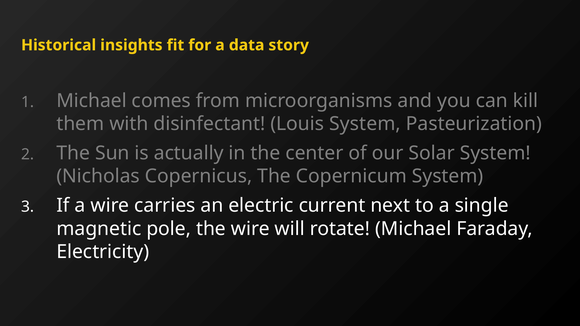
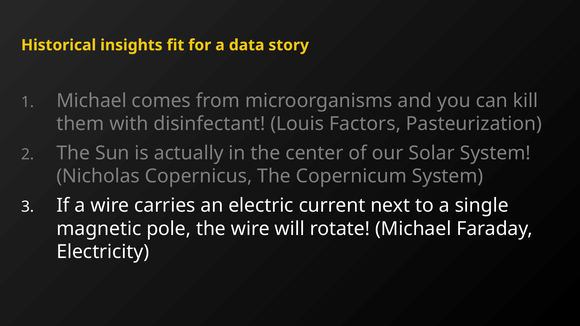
Louis System: System -> Factors (365, 124)
